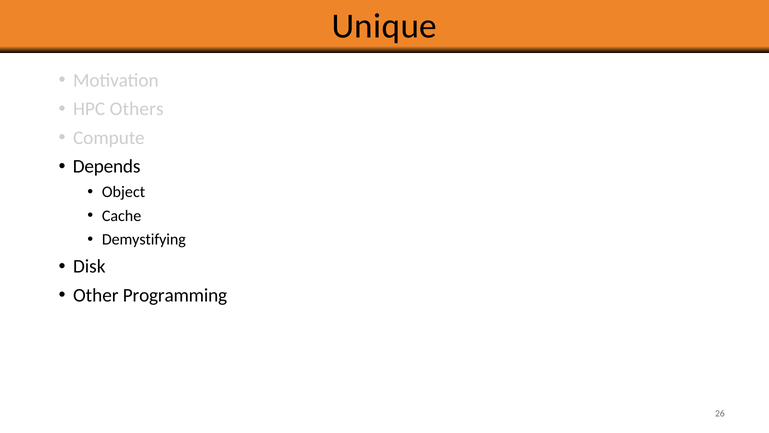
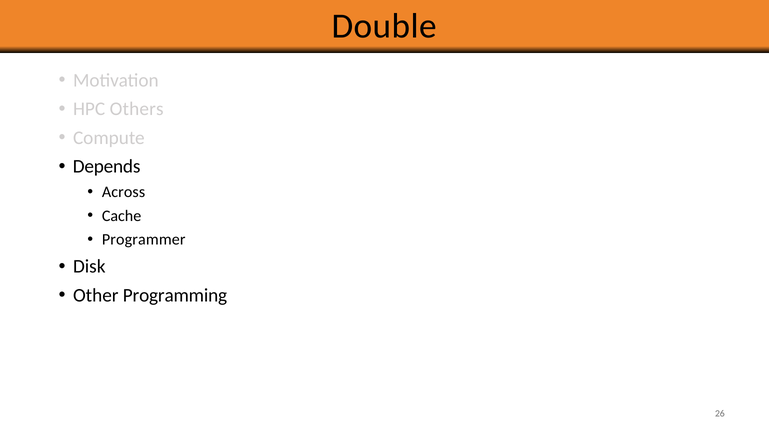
Unique: Unique -> Double (384, 26)
Object: Object -> Across (124, 192)
Demystifying: Demystifying -> Programmer (144, 239)
